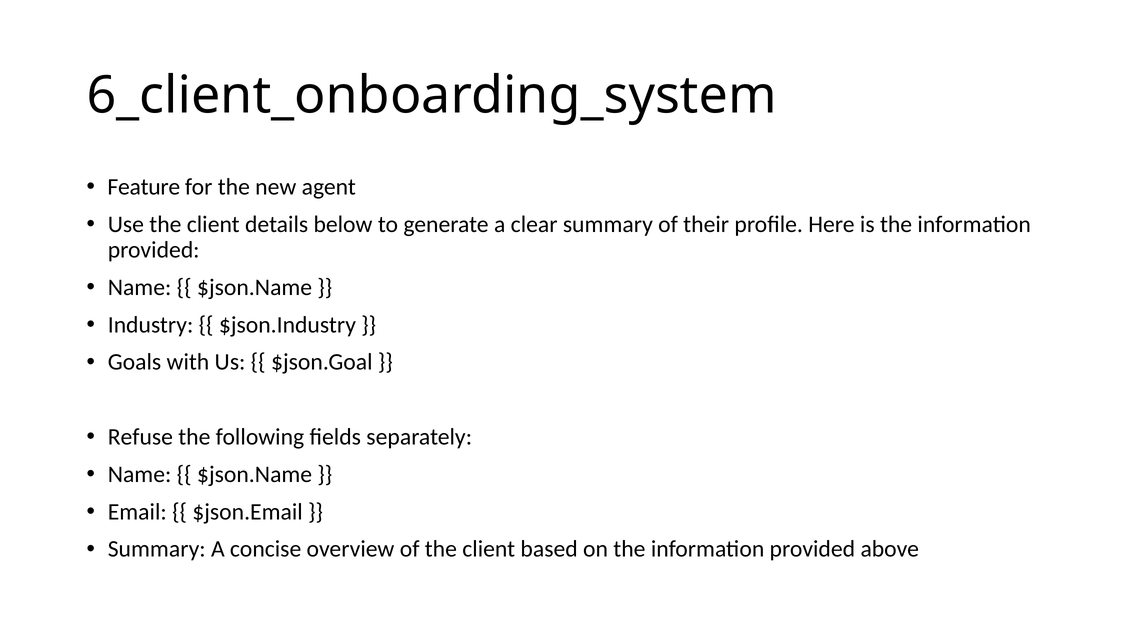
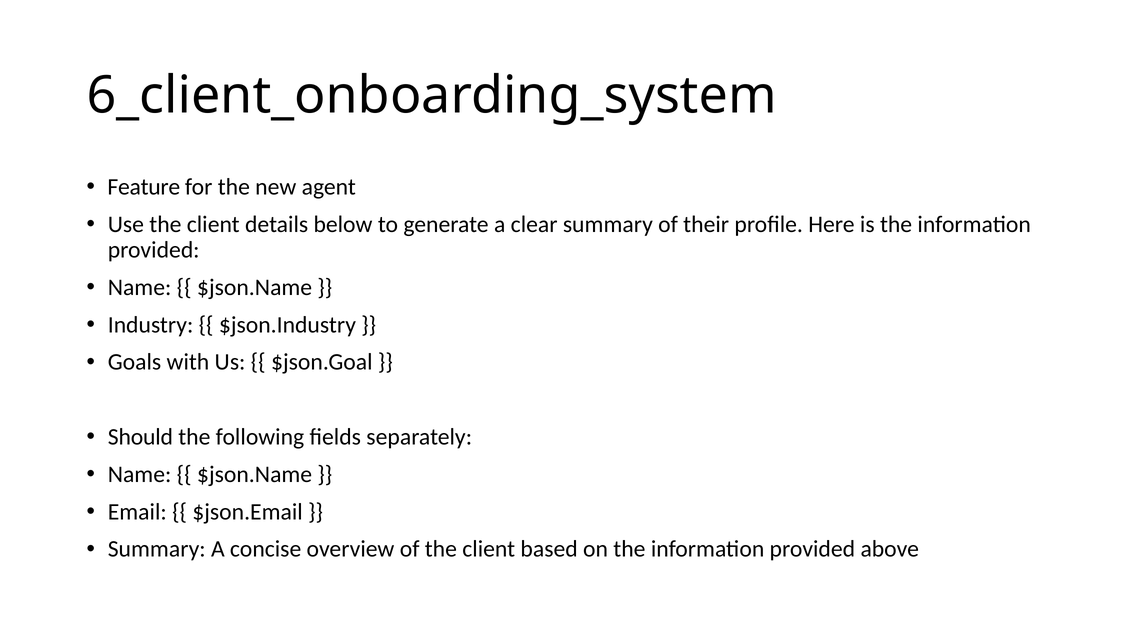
Refuse: Refuse -> Should (140, 437)
